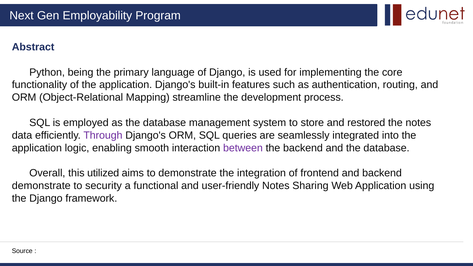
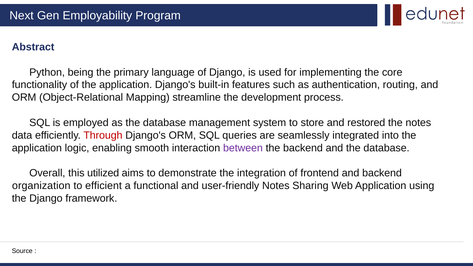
Through colour: purple -> red (103, 135)
demonstrate: demonstrate -> organization (41, 186)
security: security -> efficient (104, 186)
